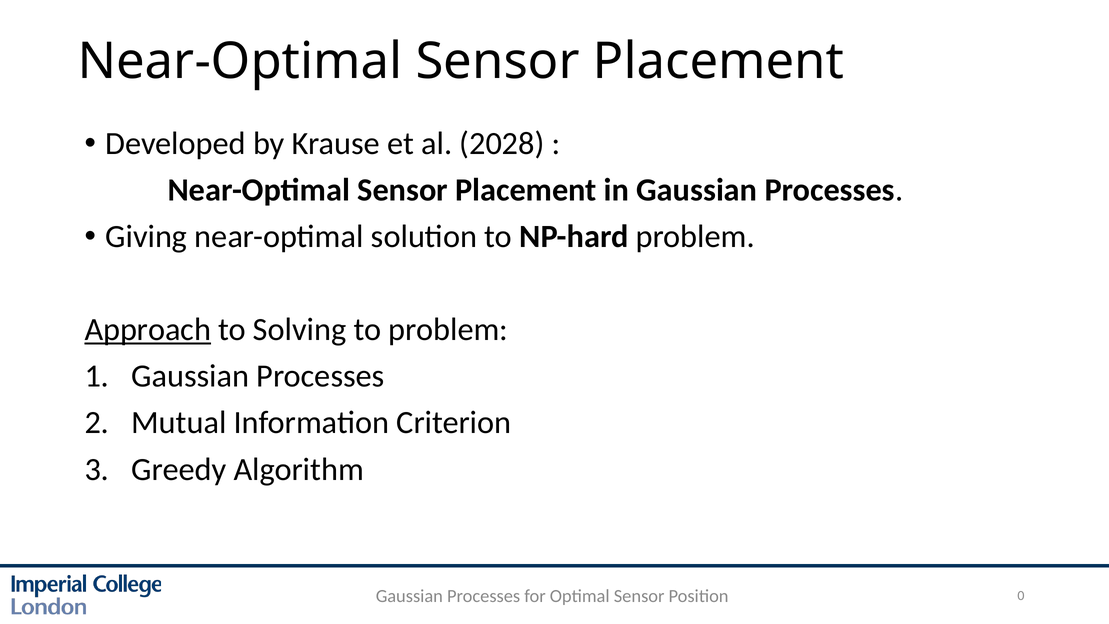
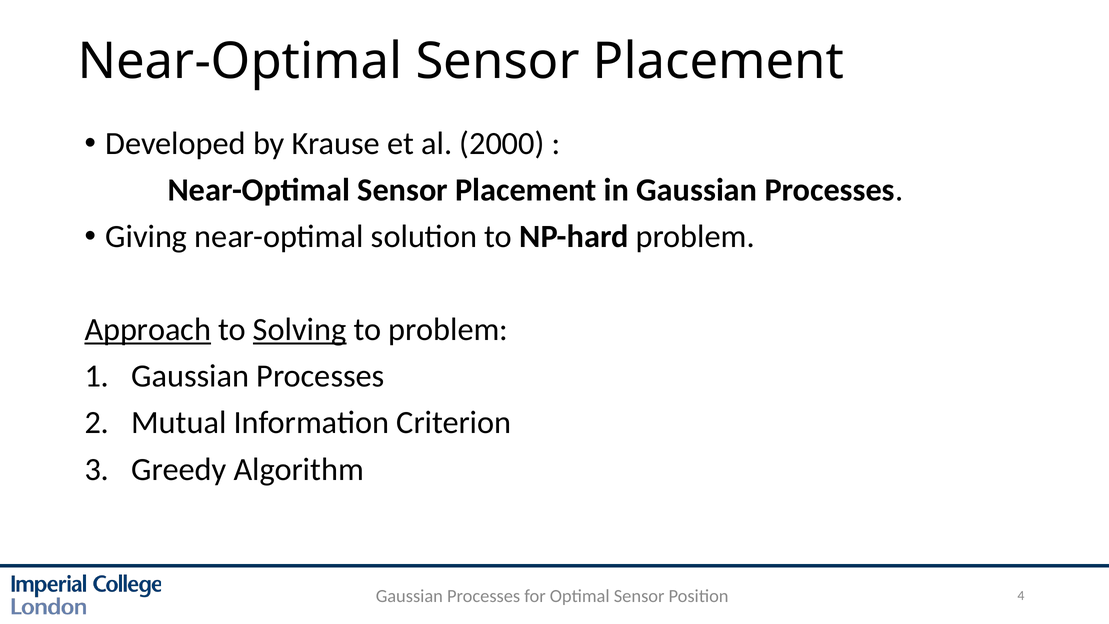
2028: 2028 -> 2000 (502, 144)
Solving underline: none -> present (300, 330)
0: 0 -> 4 (1021, 596)
